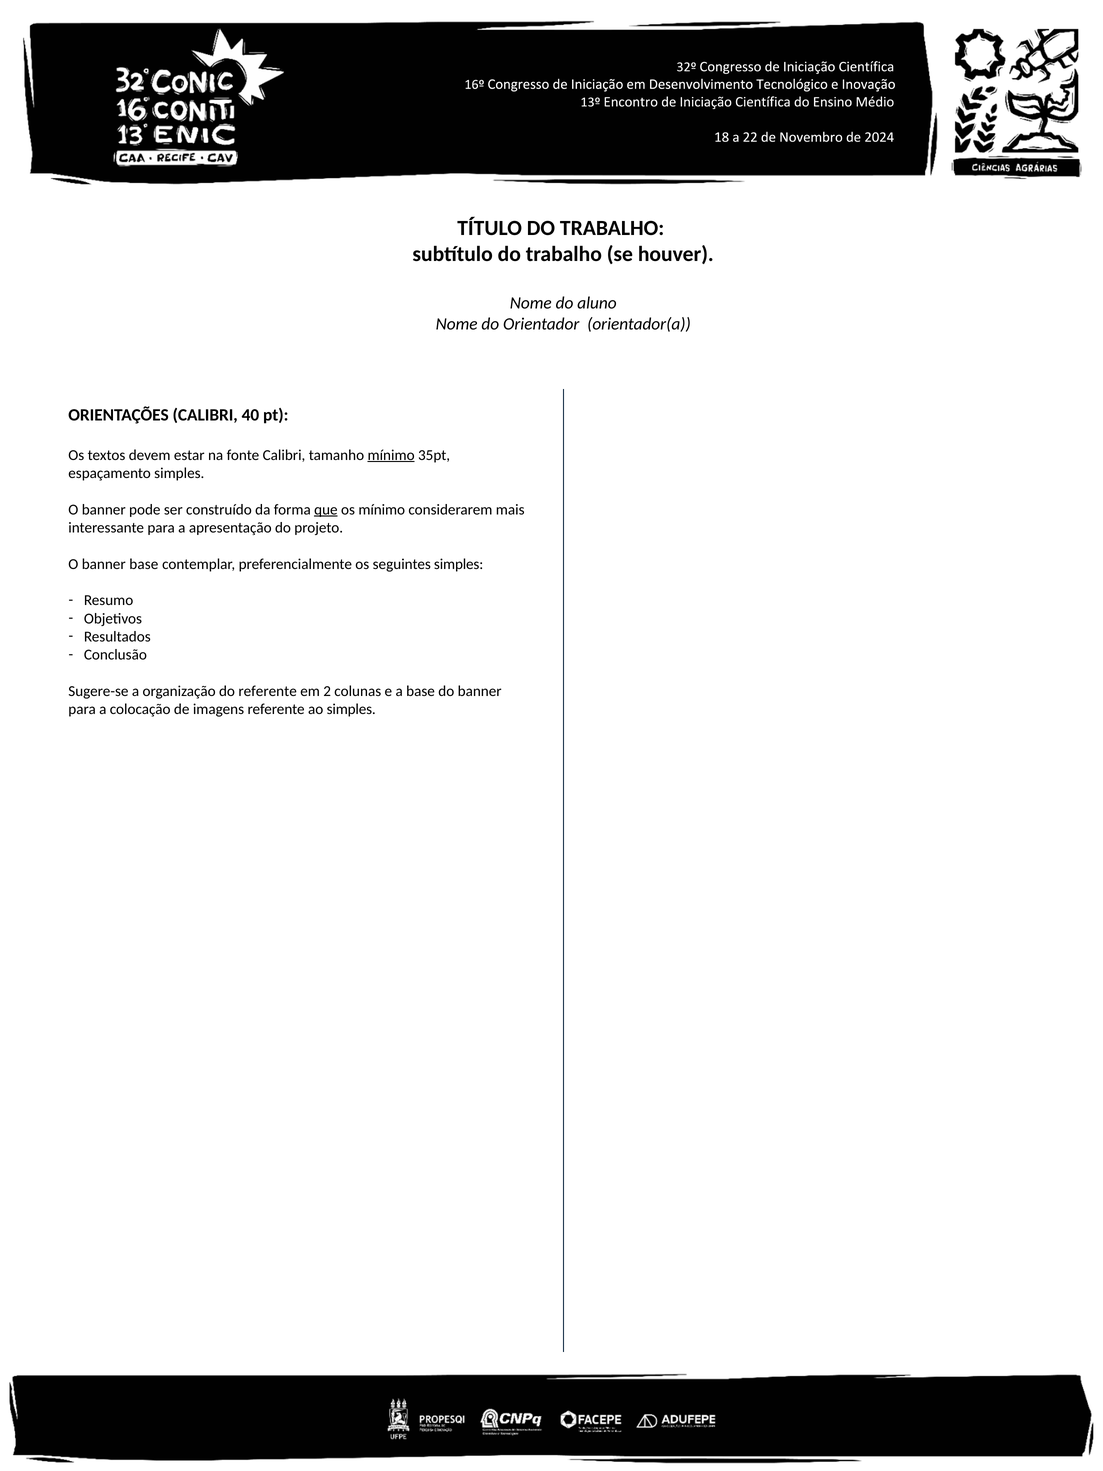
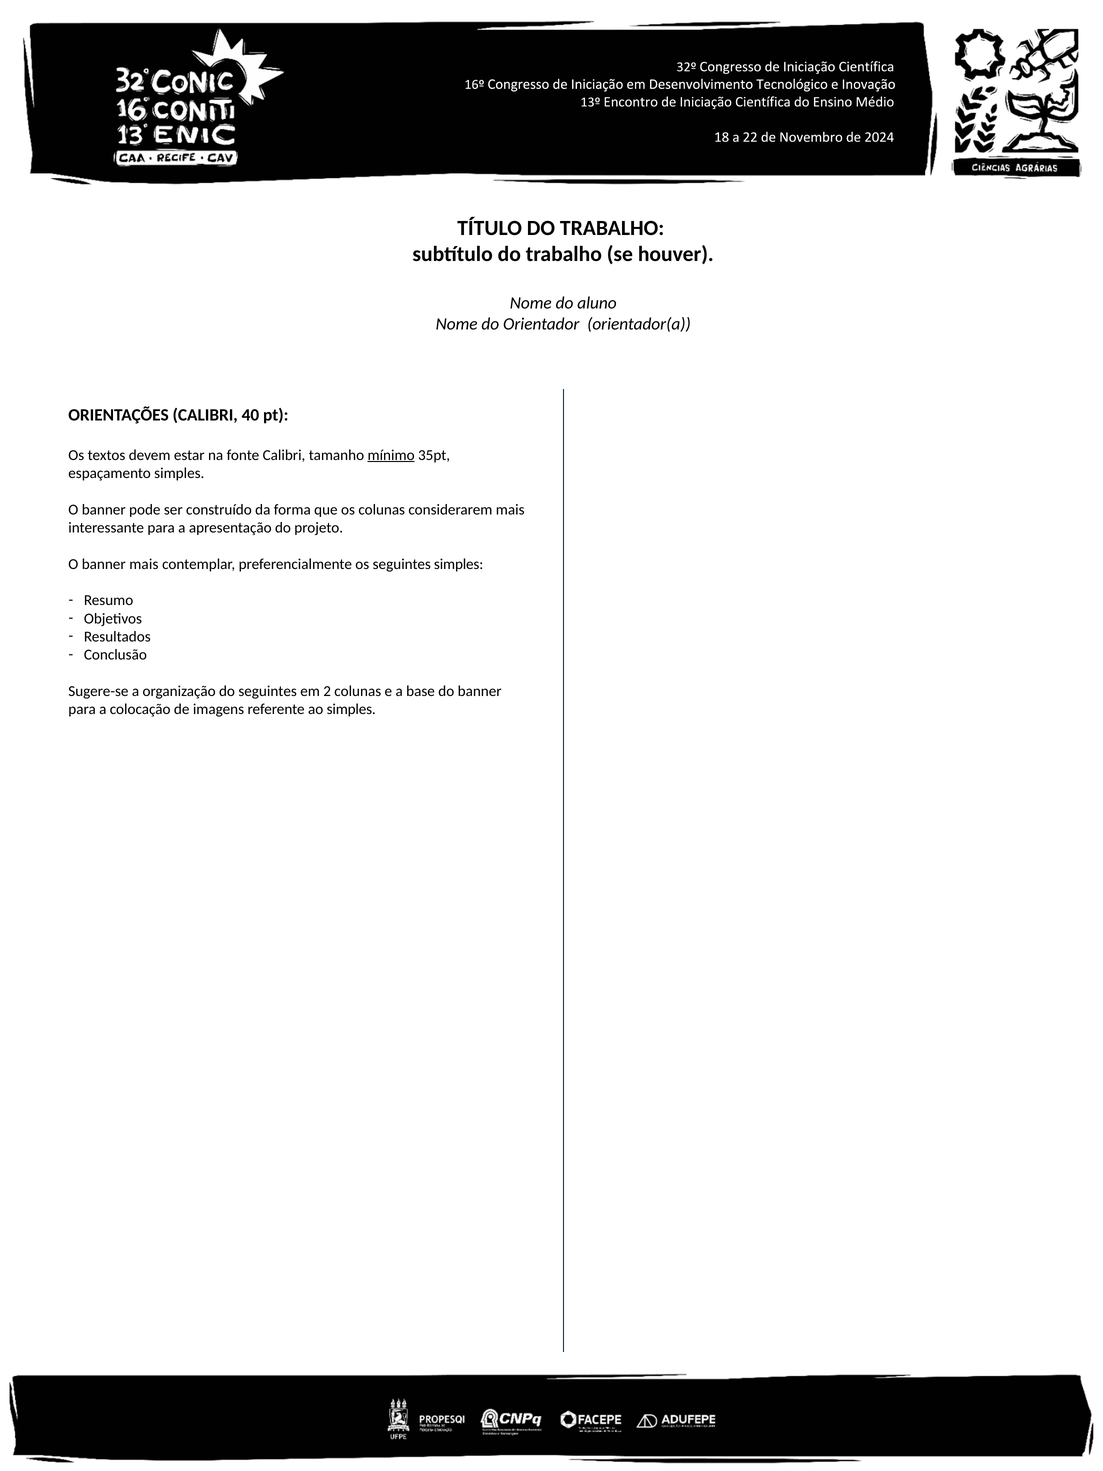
que underline: present -> none (326, 510)
os mínimo: mínimo -> colunas (382, 510)
banner base: base -> mais (144, 564)
do referente: referente -> seguintes (268, 691)
